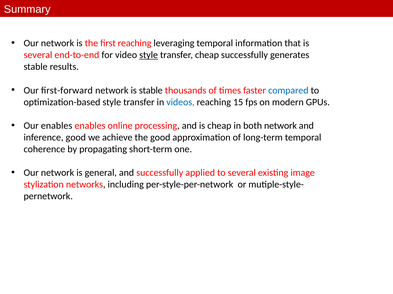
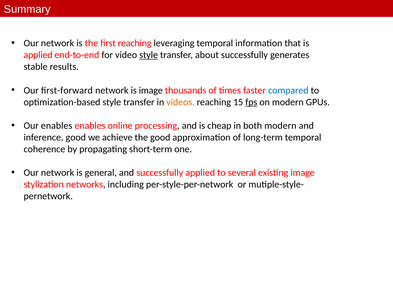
several: several -> applied (38, 55)
transfer cheap: cheap -> about (207, 55)
is stable: stable -> image (151, 91)
videos colour: blue -> orange (180, 102)
fps underline: none -> present (251, 102)
both network: network -> modern (280, 126)
